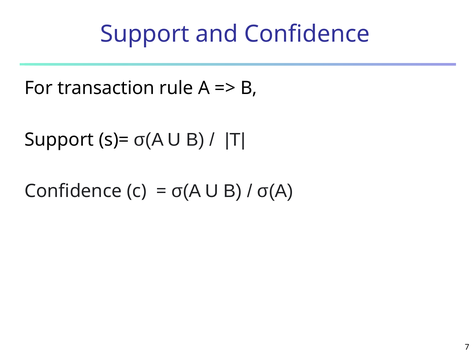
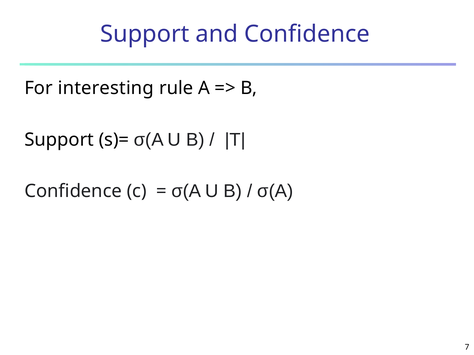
transaction: transaction -> interesting (106, 88)
